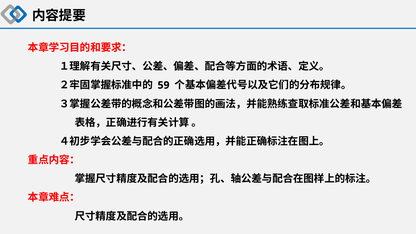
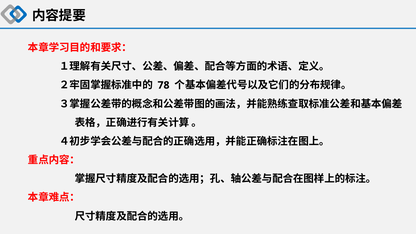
59: 59 -> 78 (164, 85)
